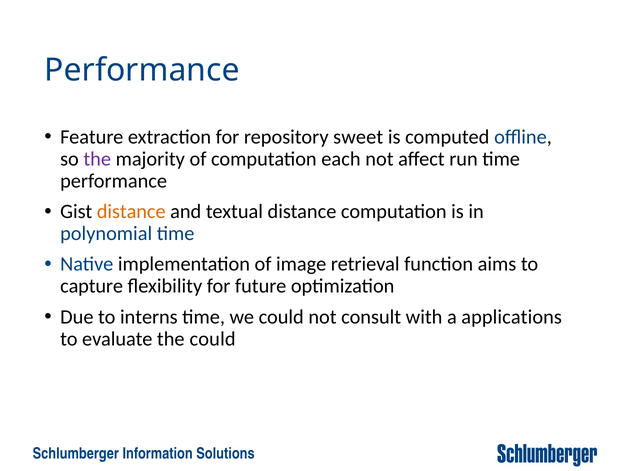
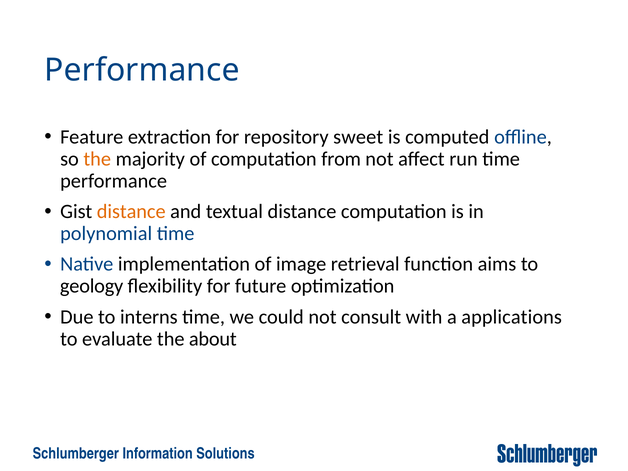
the colour: purple -> orange (97, 159)
each: each -> from (341, 159)
capture: capture -> geology (92, 286)
the could: could -> about (213, 339)
